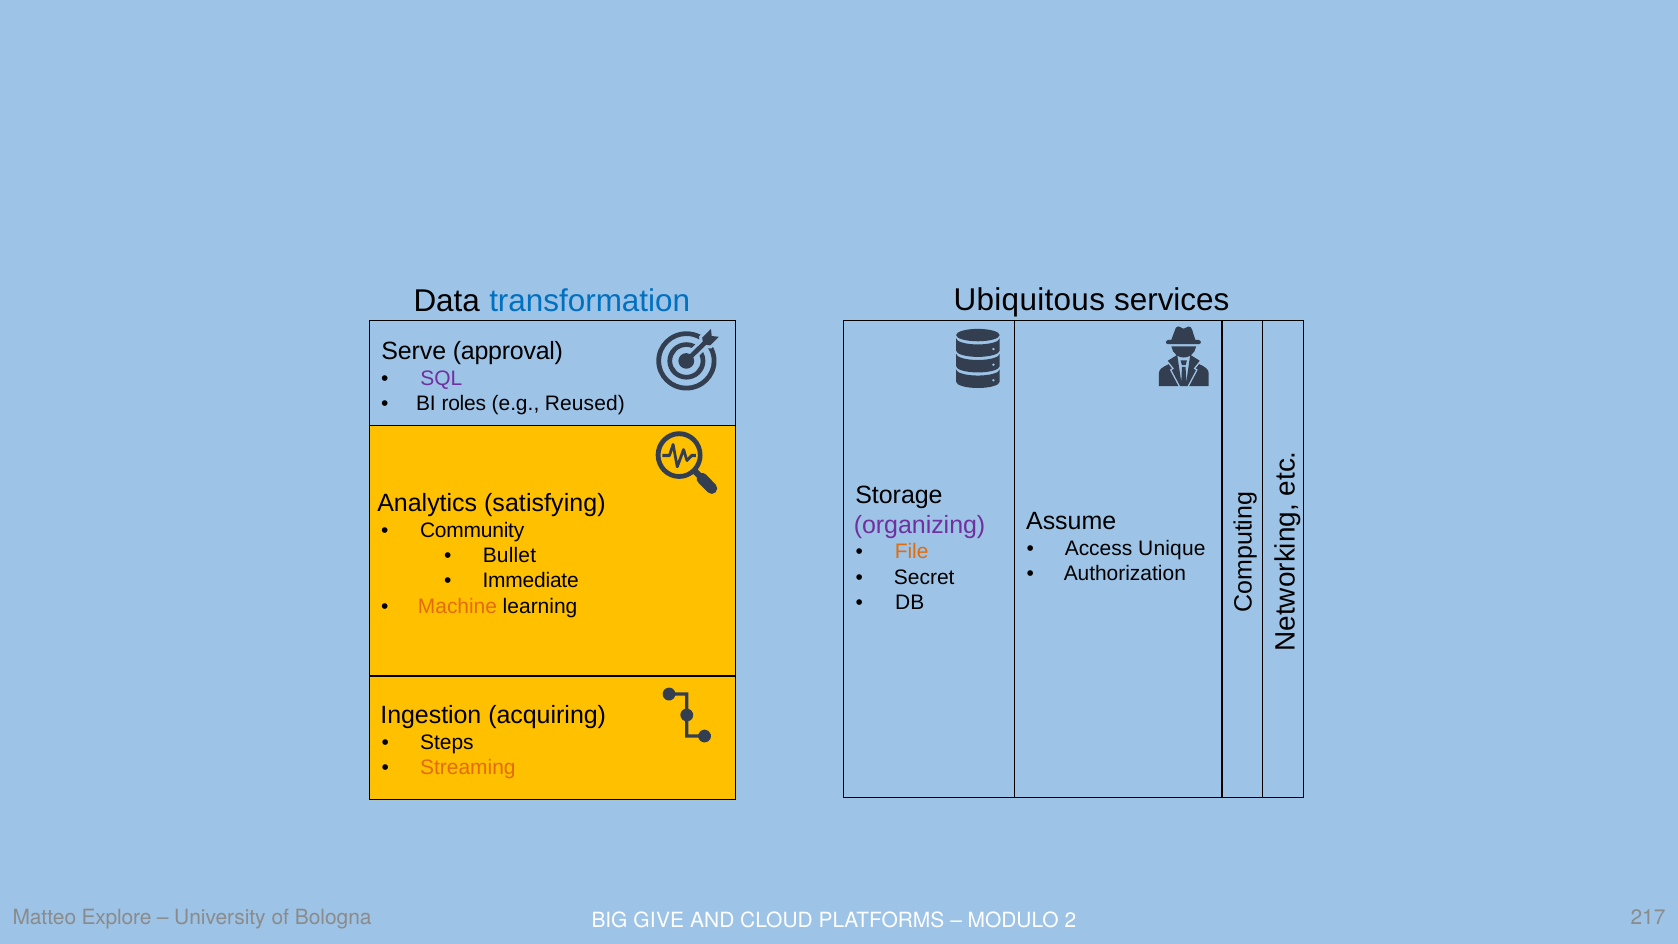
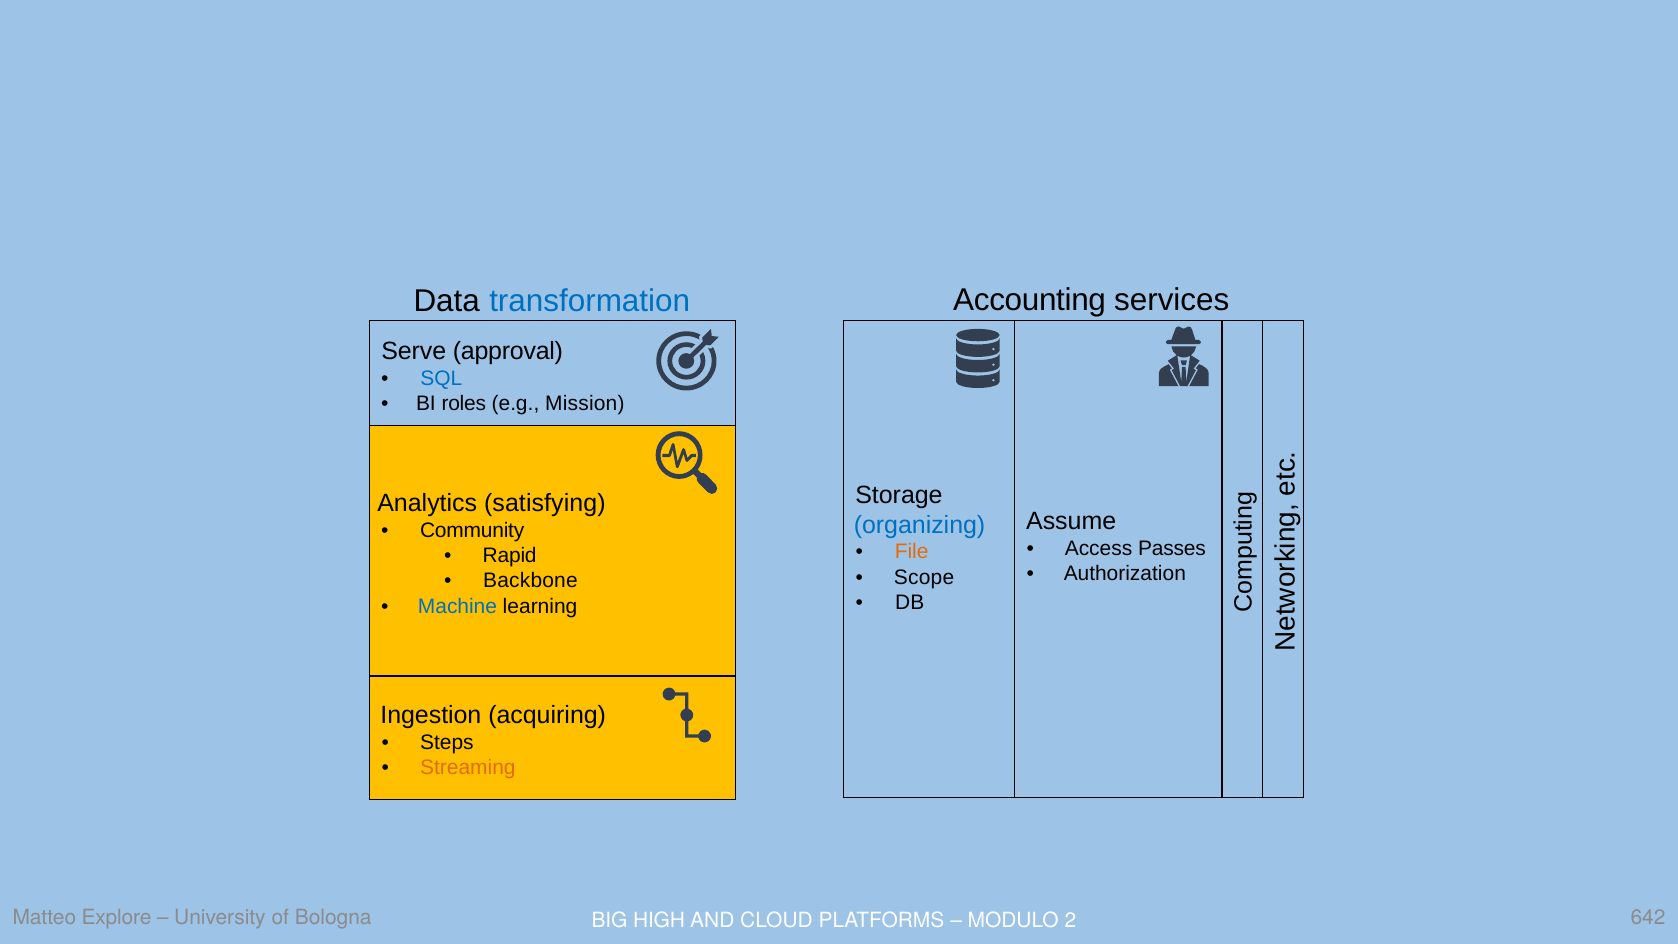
Ubiquitous: Ubiquitous -> Accounting (1030, 300)
SQL colour: purple -> blue (441, 378)
Reused: Reused -> Mission (585, 403)
organizing colour: purple -> blue (920, 525)
Unique: Unique -> Passes (1172, 549)
Bullet: Bullet -> Rapid (510, 555)
Secret: Secret -> Scope (924, 577)
Immediate: Immediate -> Backbone (530, 580)
Machine colour: orange -> blue (457, 606)
217: 217 -> 642 (1648, 918)
GIVE: GIVE -> HIGH (659, 920)
